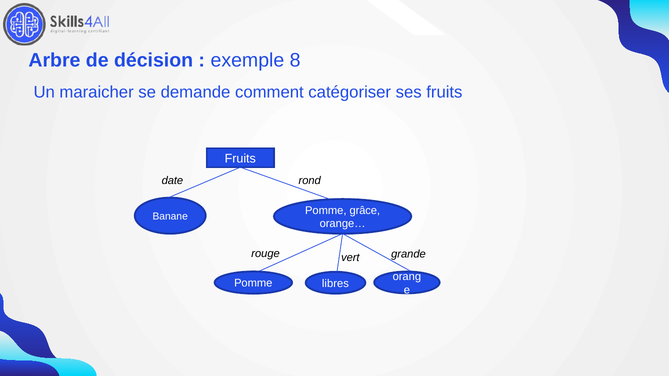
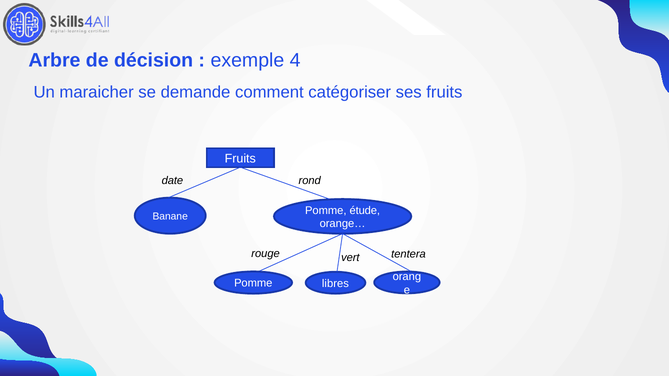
8: 8 -> 4 (295, 61)
grâce: grâce -> étude (365, 211)
grande: grande -> tentera (408, 254)
